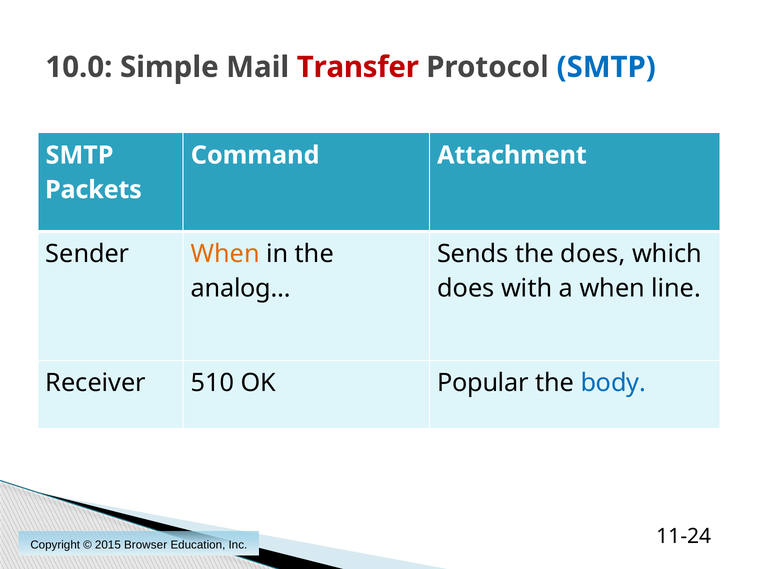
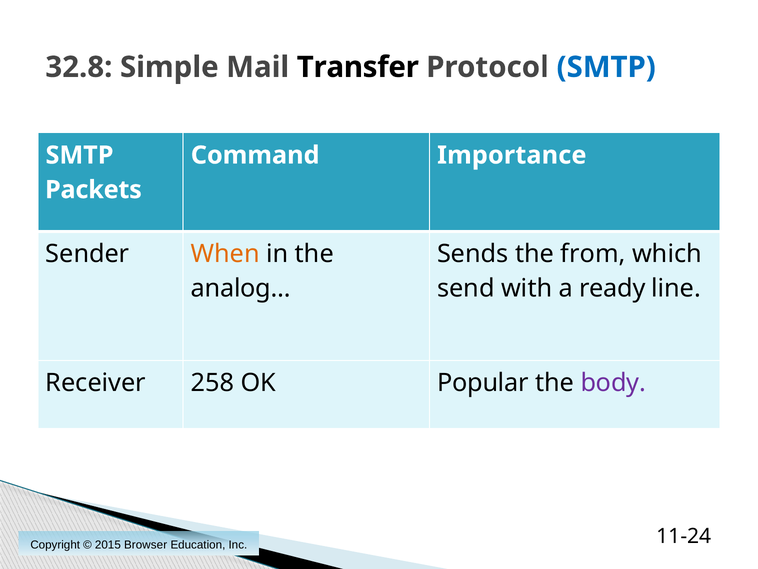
10.0: 10.0 -> 32.8 (79, 67)
Transfer colour: red -> black (358, 67)
Attachment: Attachment -> Importance (512, 155)
the does: does -> from (593, 254)
does: does -> send (466, 288)
a when: when -> ready (612, 288)
510: 510 -> 258 (212, 383)
body colour: blue -> purple (613, 383)
